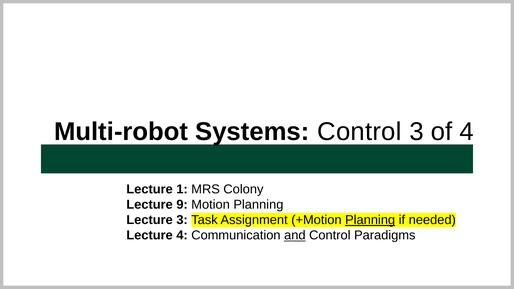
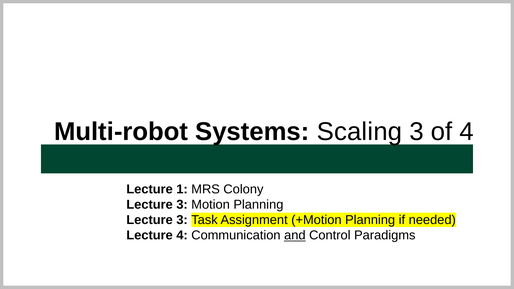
Systems Control: Control -> Scaling (359, 132)
9: 9 -> 3 (182, 205)
Planning underline: present -> none (370, 220)
